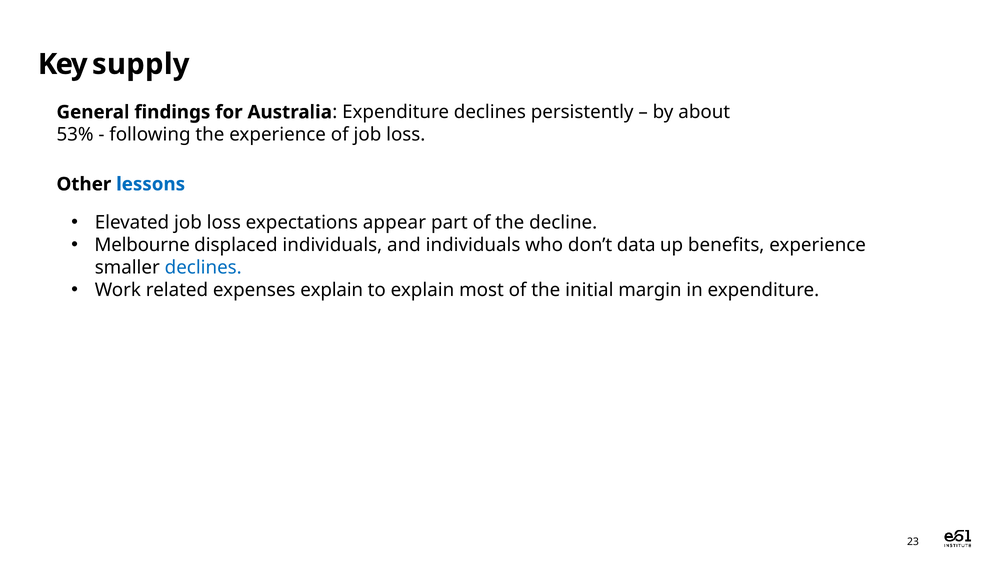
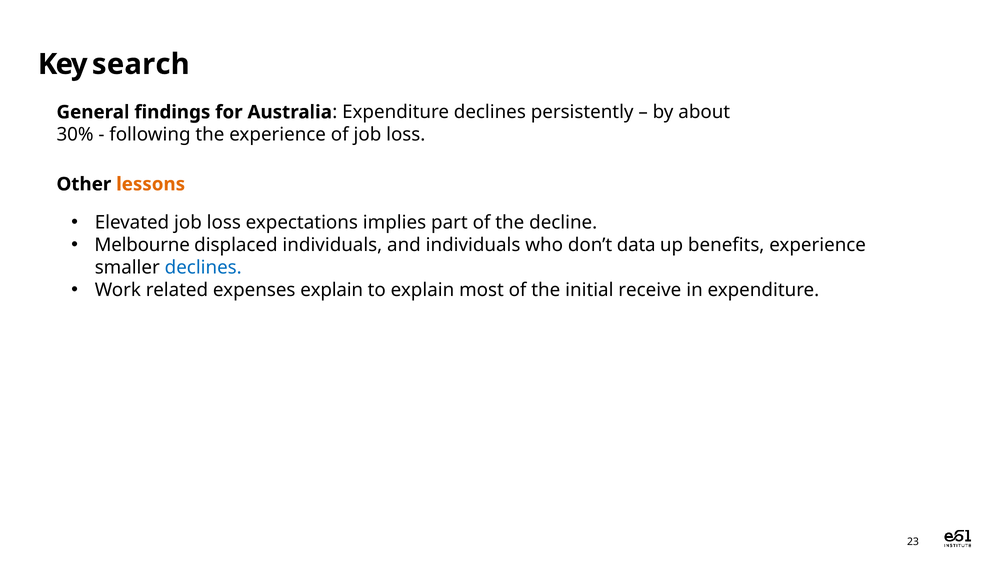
supply: supply -> search (141, 64)
53%: 53% -> 30% (75, 135)
lessons colour: blue -> orange (151, 184)
appear: appear -> implies (394, 222)
margin: margin -> receive (650, 290)
